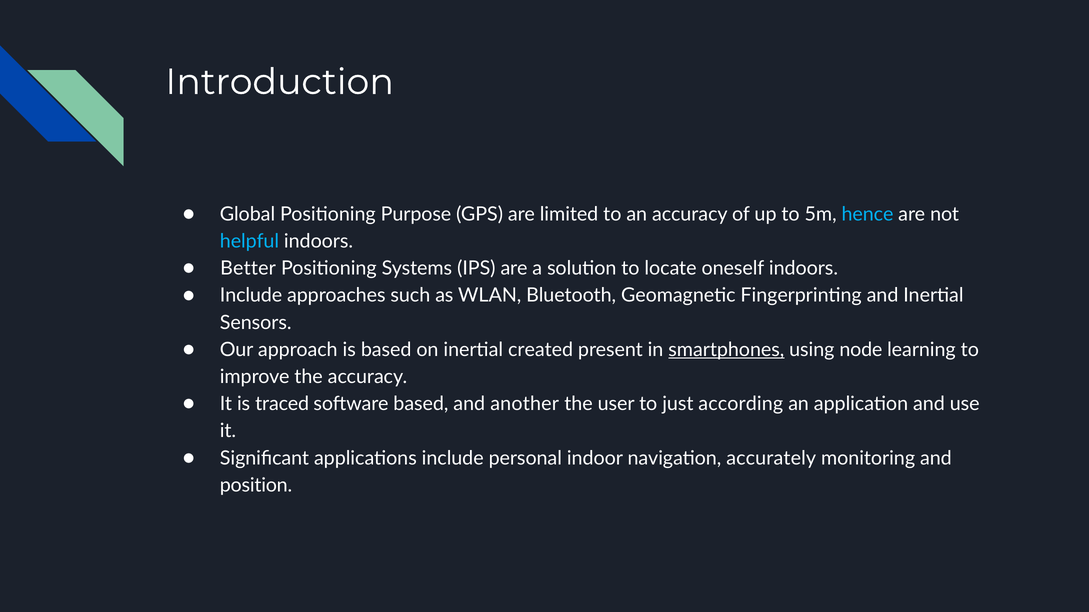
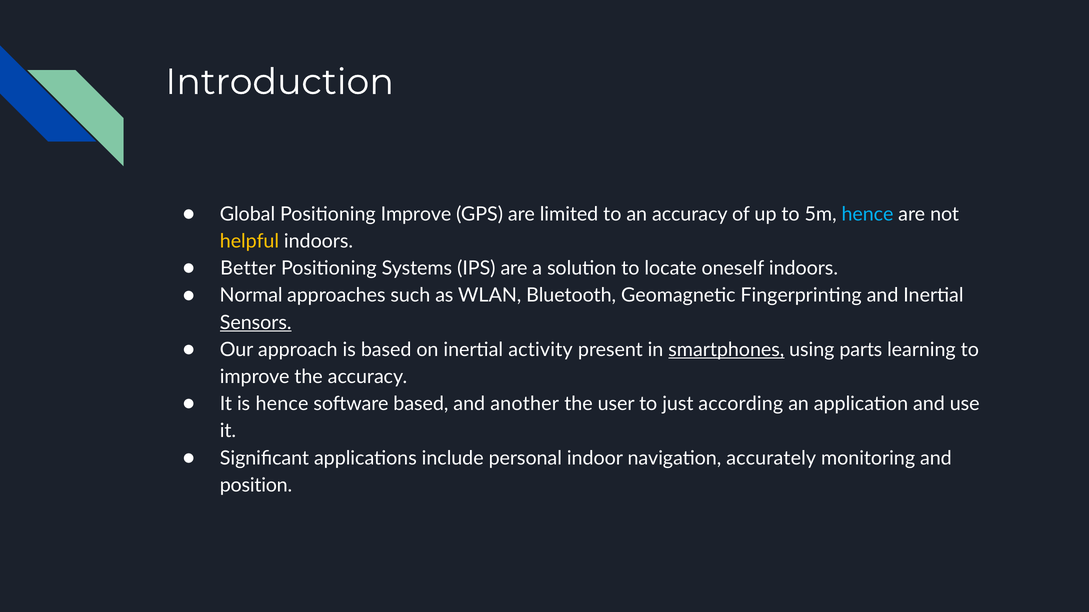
Positioning Purpose: Purpose -> Improve (416, 214)
helpful colour: light blue -> yellow (249, 241)
Include: Include -> Normal (251, 296)
Sensors underline: none -> present (256, 323)
created: created -> activity (540, 350)
node: node -> parts (861, 350)
is traced: traced -> hence (282, 404)
